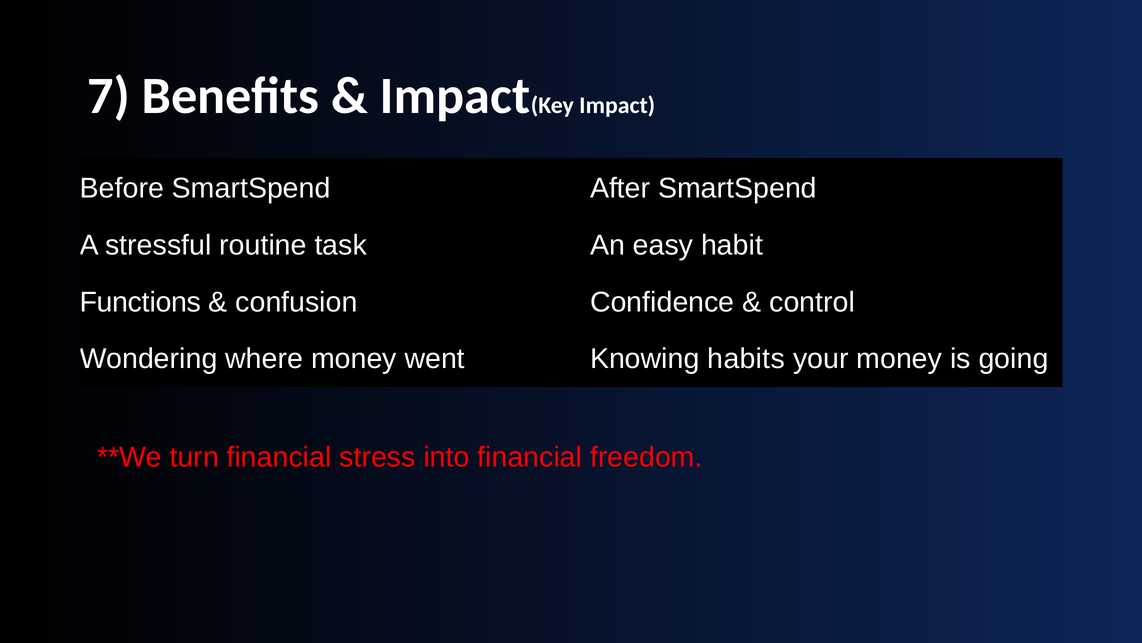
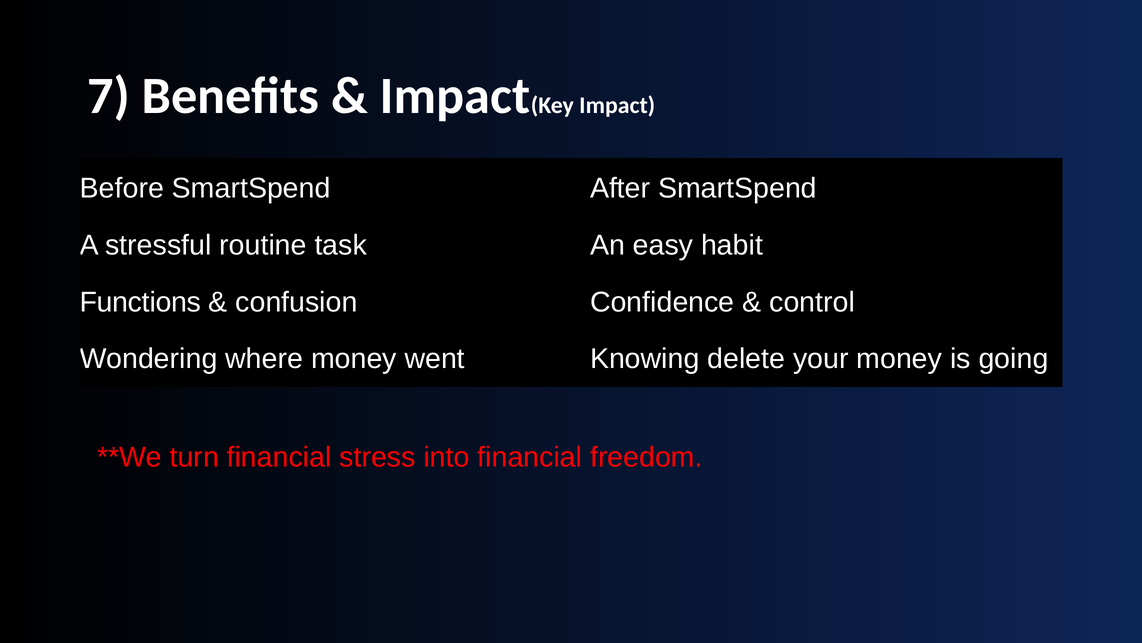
habits: habits -> delete (746, 359)
